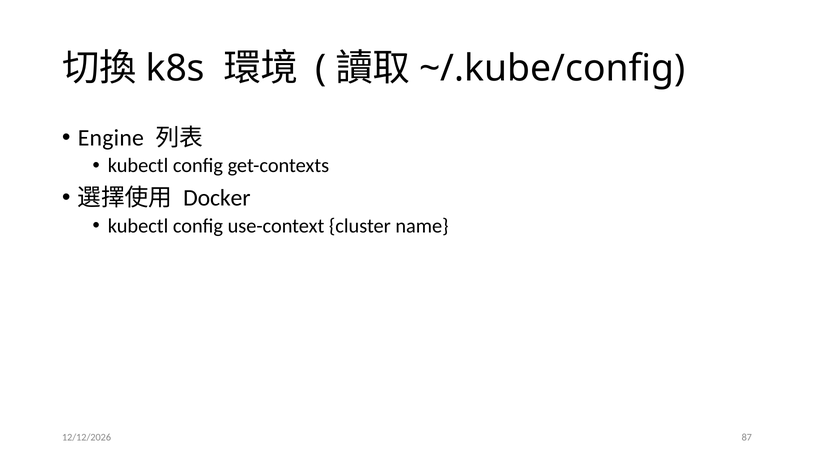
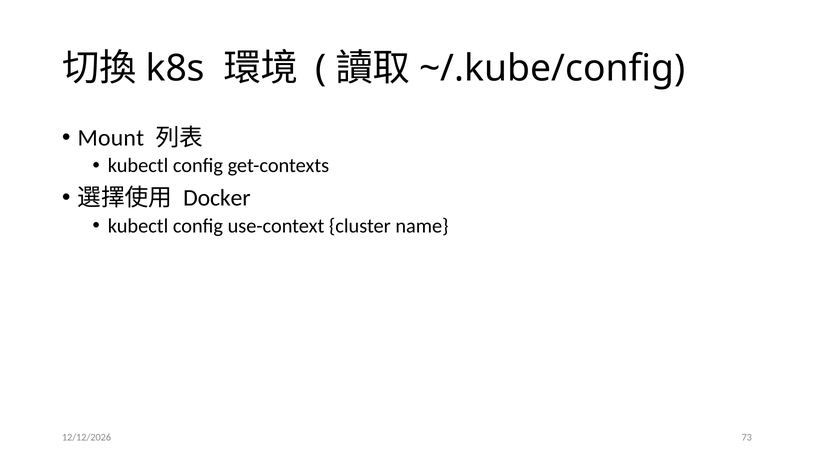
Engine: Engine -> Mount (111, 138)
87: 87 -> 73 (747, 437)
